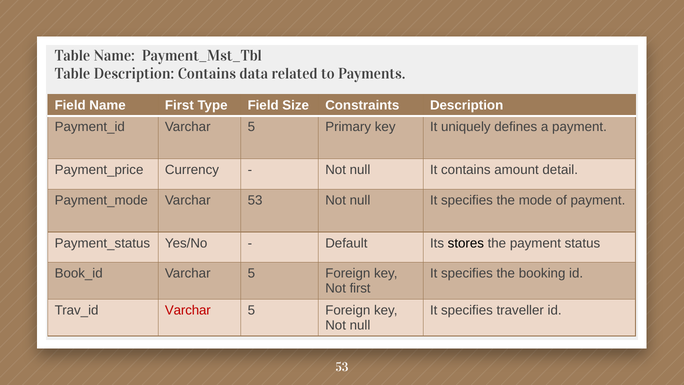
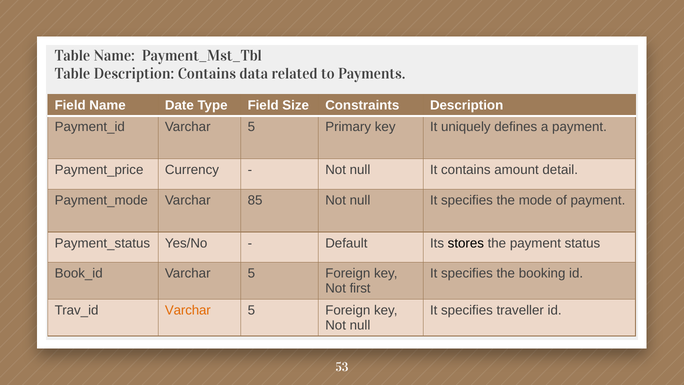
Name First: First -> Date (179, 105)
Varchar 53: 53 -> 85 (255, 200)
Varchar colour: red -> orange (188, 310)
